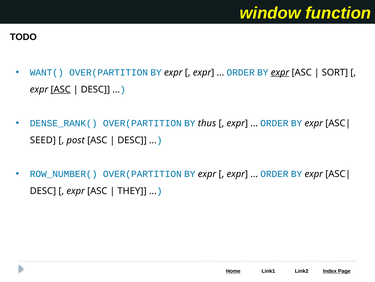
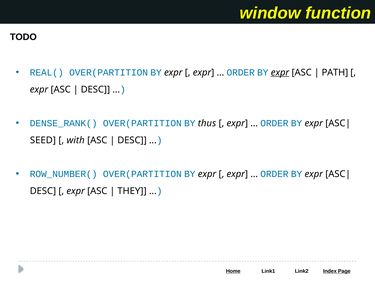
WANT(: WANT( -> REAL( (47, 72)
SORT: SORT -> PATH (335, 72)
ASC underline: present -> none (61, 89)
post: post -> with (76, 140)
